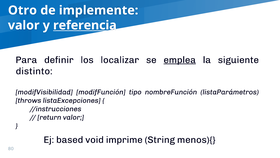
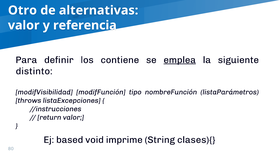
implemente: implemente -> alternativas (99, 10)
referencia underline: present -> none (85, 25)
localizar: localizar -> contiene (120, 60)
menos){: menos){ -> clases){ (196, 139)
